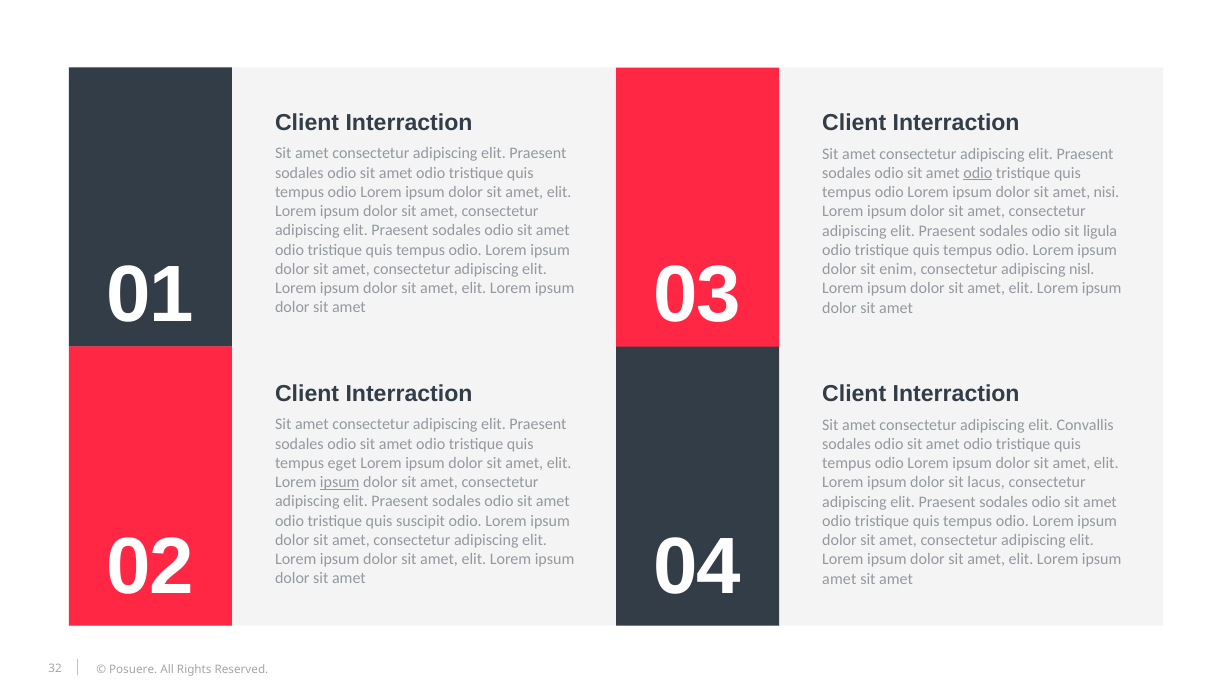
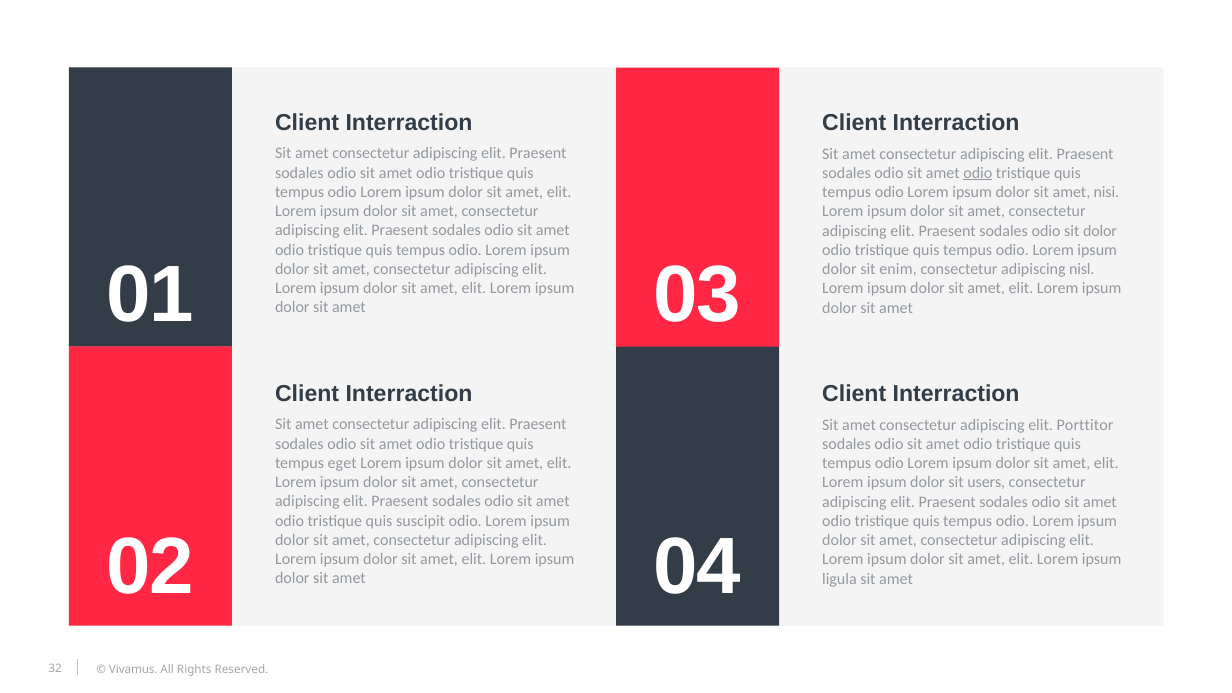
sit ligula: ligula -> dolor (1100, 231)
Convallis: Convallis -> Porttitor (1085, 425)
ipsum underline: present -> none (340, 482)
lacus: lacus -> users (986, 483)
amet: amet -> ligula (839, 579)
Posuere: Posuere -> Vivamus (133, 669)
